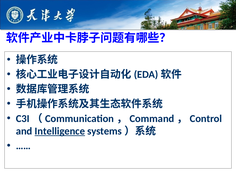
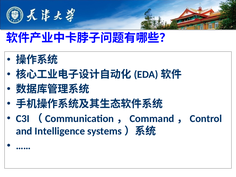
Intelligence underline: present -> none (60, 131)
